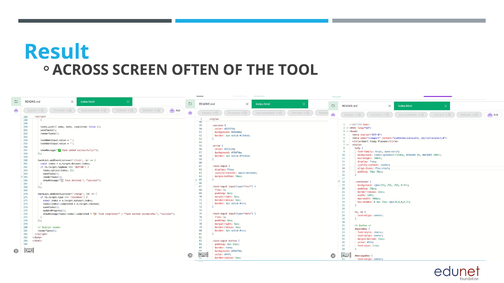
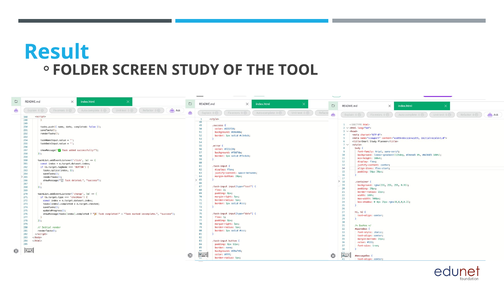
ACROSS: ACROSS -> FOLDER (81, 70)
OFTEN: OFTEN -> STUDY (195, 70)
